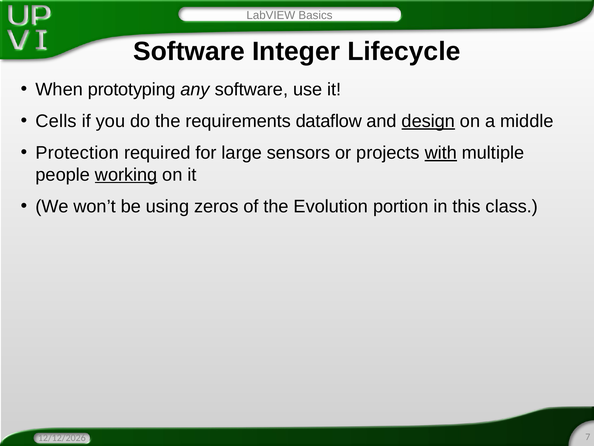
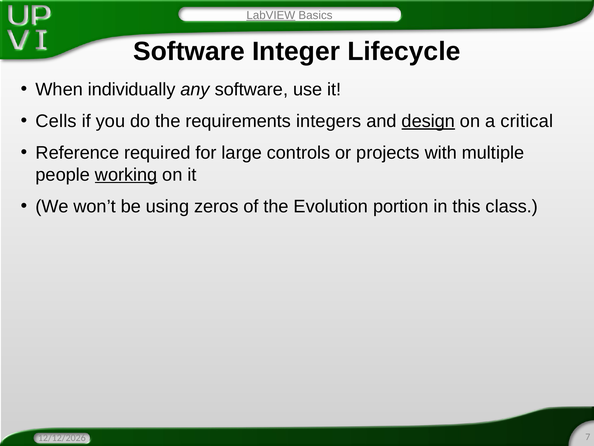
LabVIEW underline: none -> present (271, 15)
prototyping: prototyping -> individually (132, 89)
dataflow: dataflow -> integers (329, 121)
middle: middle -> critical (527, 121)
Protection: Protection -> Reference (77, 153)
sensors: sensors -> controls (299, 153)
with underline: present -> none (441, 153)
